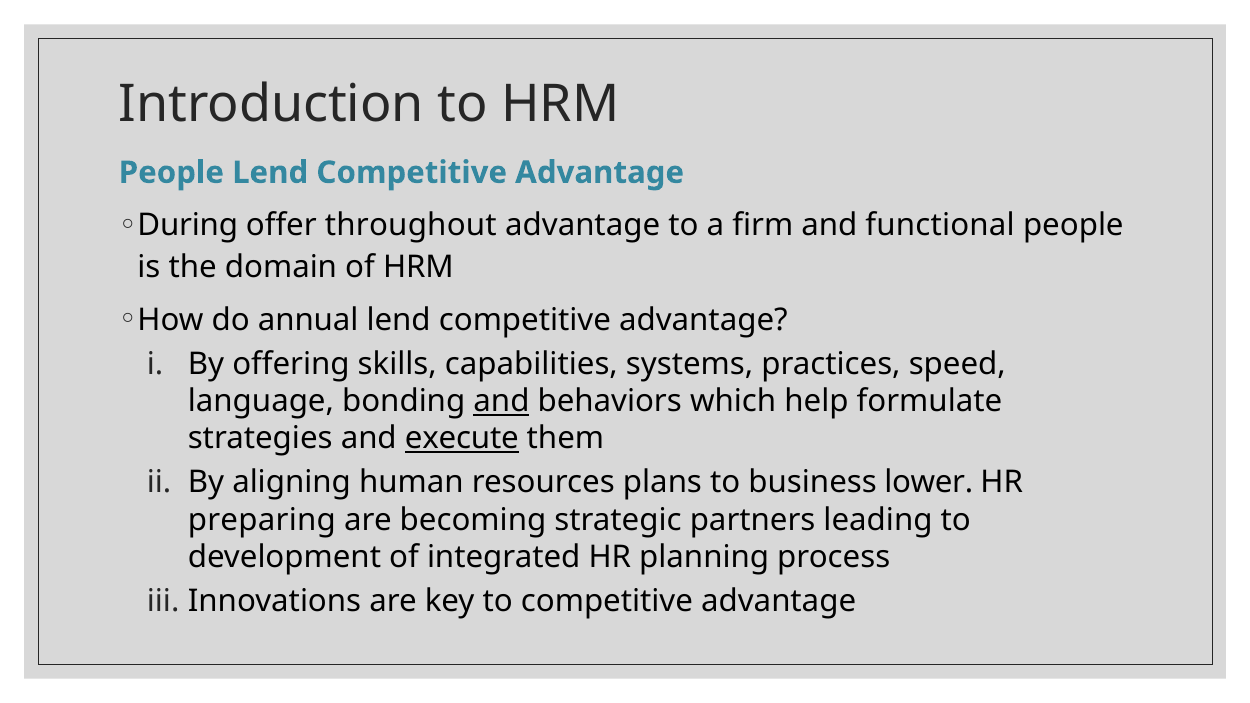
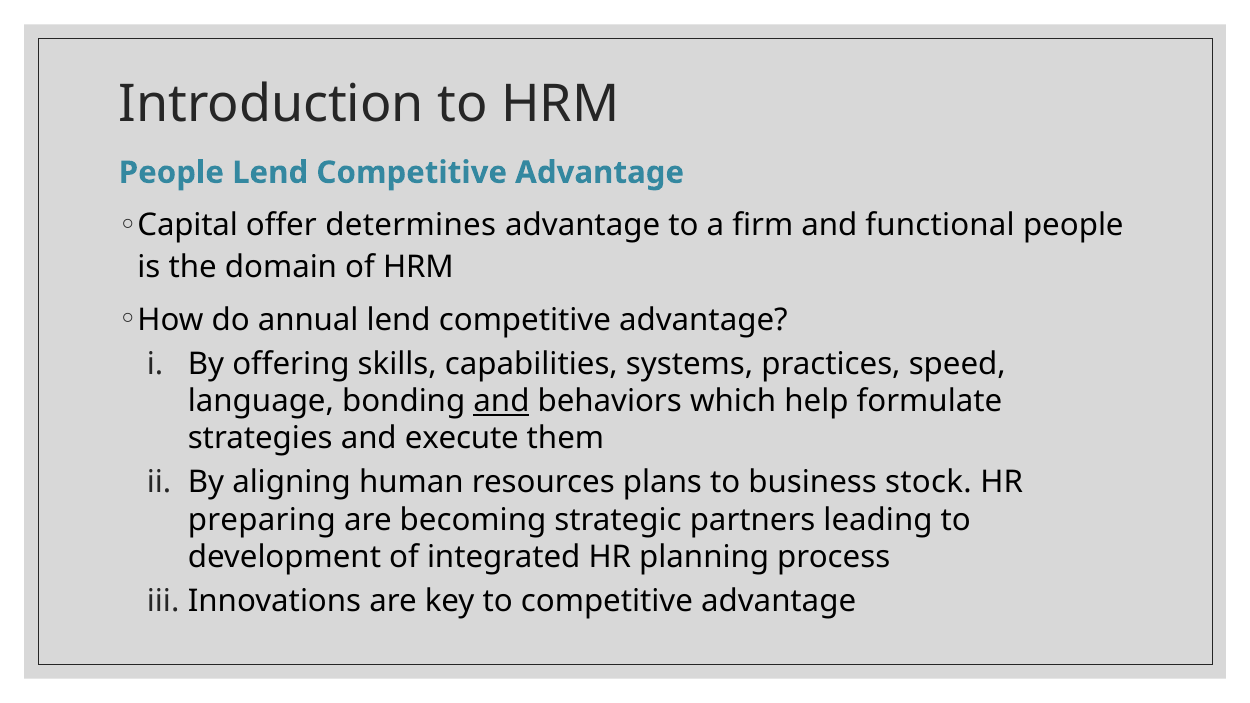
During: During -> Capital (188, 226)
throughout: throughout -> determines (411, 226)
execute underline: present -> none (462, 439)
lower: lower -> stock (928, 483)
